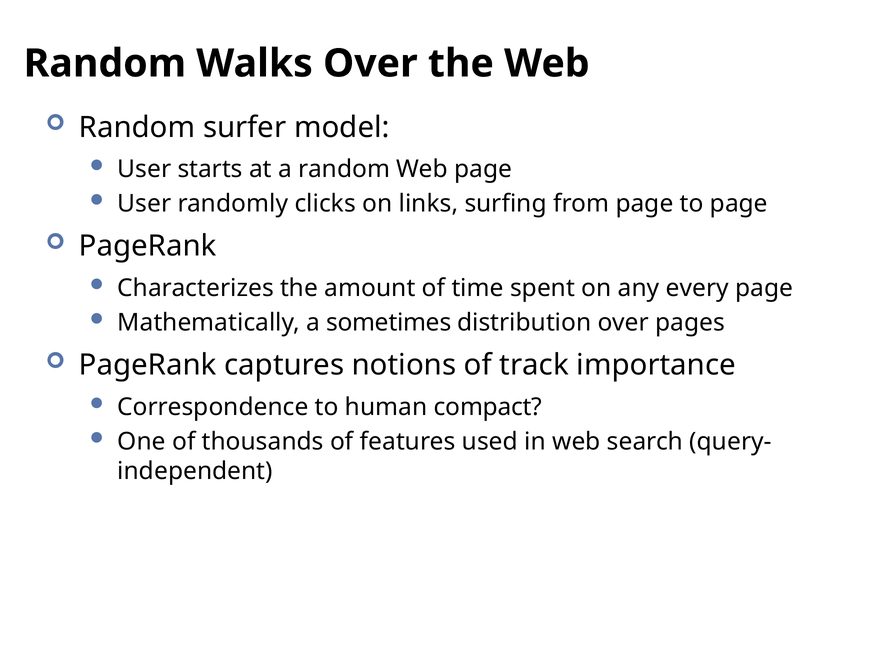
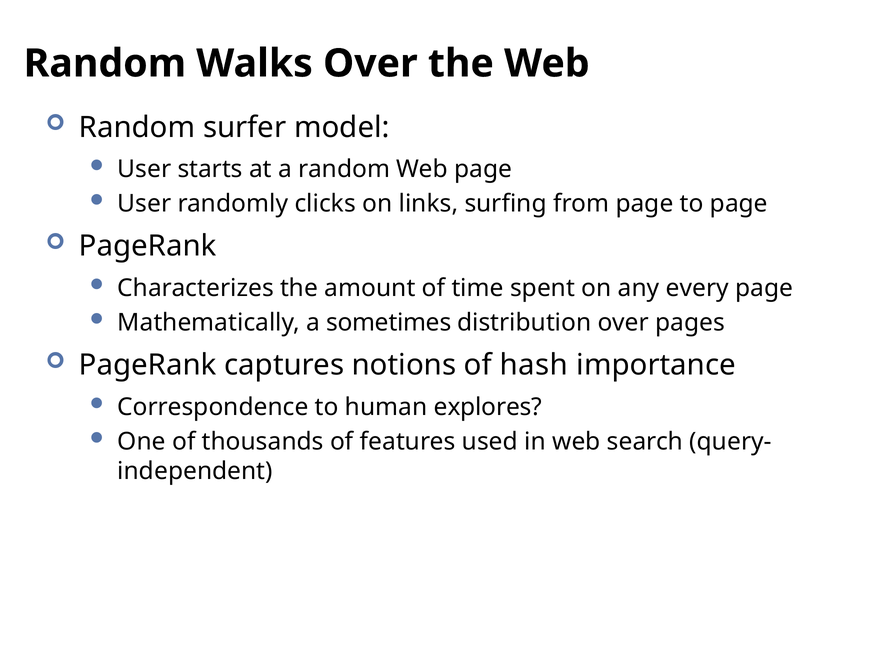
track: track -> hash (534, 365)
compact: compact -> explores (488, 407)
